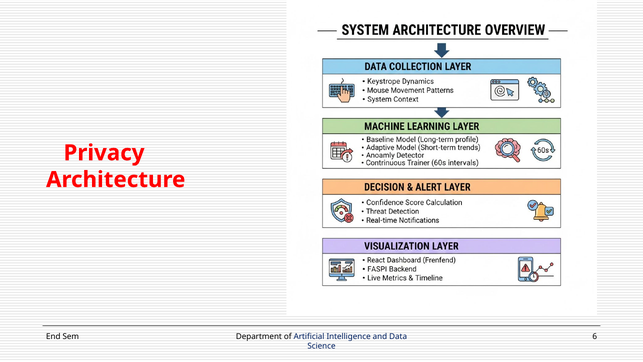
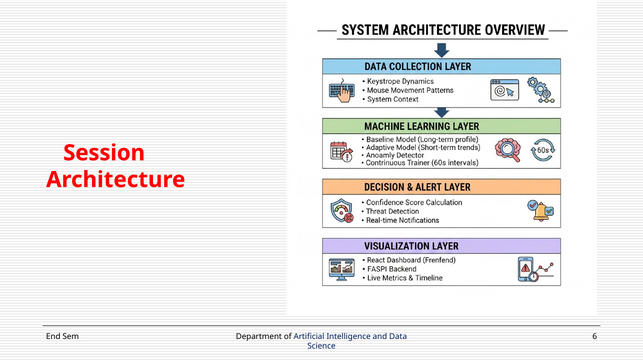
Privacy: Privacy -> Session (104, 153)
